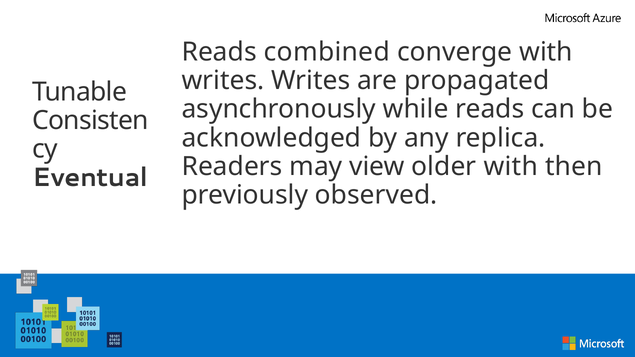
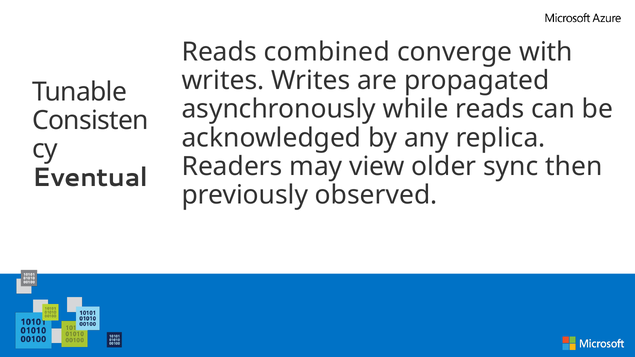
older with: with -> sync (511, 166)
